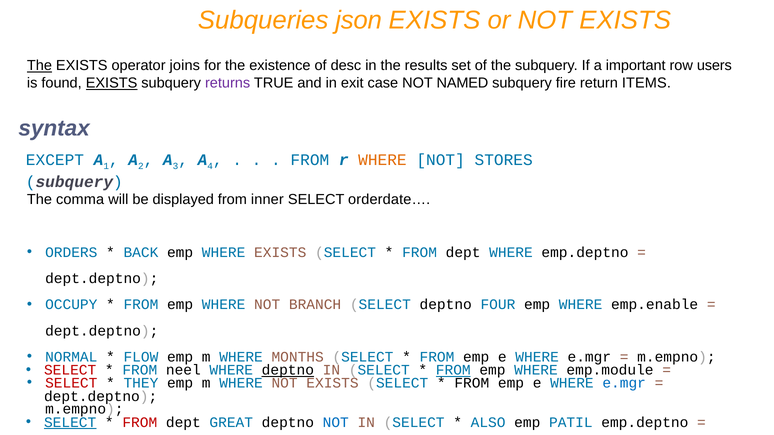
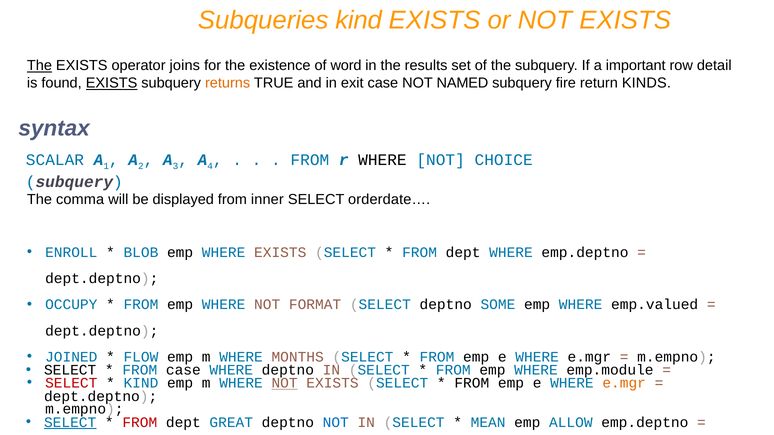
Subqueries json: json -> kind (359, 20)
desc: desc -> word (346, 66)
users: users -> detail (714, 66)
returns colour: purple -> orange (228, 83)
ITEMS: ITEMS -> KINDS (646, 83)
EXCEPT: EXCEPT -> SCALAR (55, 160)
WHERE colour: orange -> black (382, 160)
STORES: STORES -> CHOICE (504, 160)
ORDERS: ORDERS -> ENROLL (71, 253)
BACK: BACK -> BLOB (141, 253)
BRANCH: BRANCH -> FORMAT (315, 305)
FOUR: FOUR -> SOME (498, 305)
emp.enable: emp.enable -> emp.valued (655, 305)
NORMAL: NORMAL -> JOINED (71, 357)
SELECT colour: red -> black (70, 370)
FROM neel: neel -> case (183, 370)
deptno underline: present -> none (288, 370)
FROM underline: present -> none (453, 370)
THEY: THEY -> KIND (141, 383)
NOT underline: none -> present (285, 383)
e.mgr colour: blue -> orange (624, 383)
ALSO: ALSO -> MEAN (488, 423)
PATIL: PATIL -> ALLOW (571, 423)
